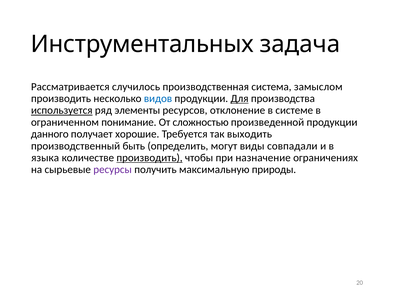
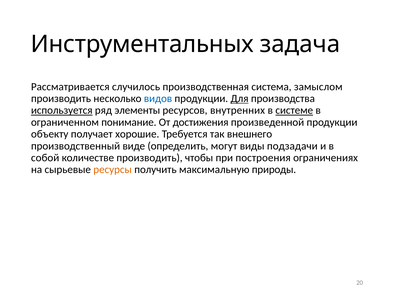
отклонение: отклонение -> внутренних (238, 110)
системе underline: none -> present (294, 110)
сложностью: сложностью -> достижения (201, 122)
данного: данного -> объекту (50, 134)
выходить: выходить -> внешнего (250, 134)
быть: быть -> виде (134, 146)
совпадали: совпадали -> подзадачи (292, 146)
языка: языка -> собой (45, 158)
производить underline: present -> none (150, 158)
назначение: назначение -> построения (263, 158)
ресурсы colour: purple -> orange (113, 169)
